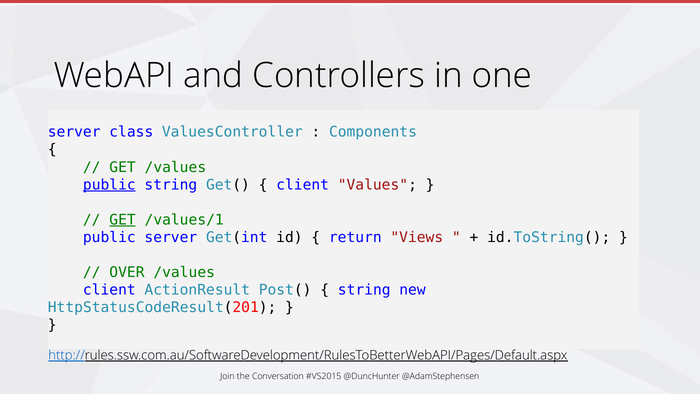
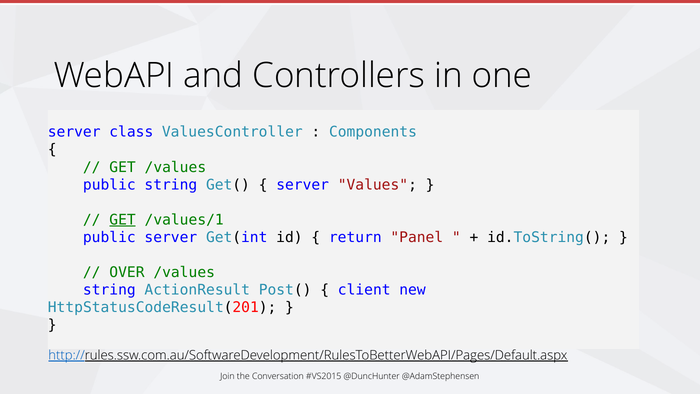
public underline: present -> none (109, 185)
client: client -> server (303, 185)
Views: Views -> Panel (417, 237)
client: client -> string (109, 290)
string: string -> client (364, 290)
